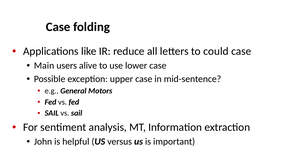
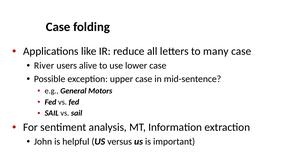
could: could -> many (216, 51)
Main: Main -> River (44, 66)
